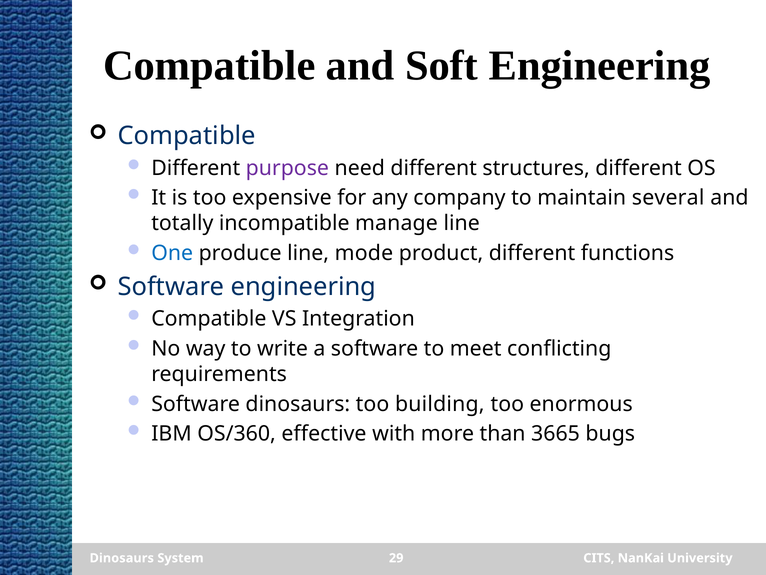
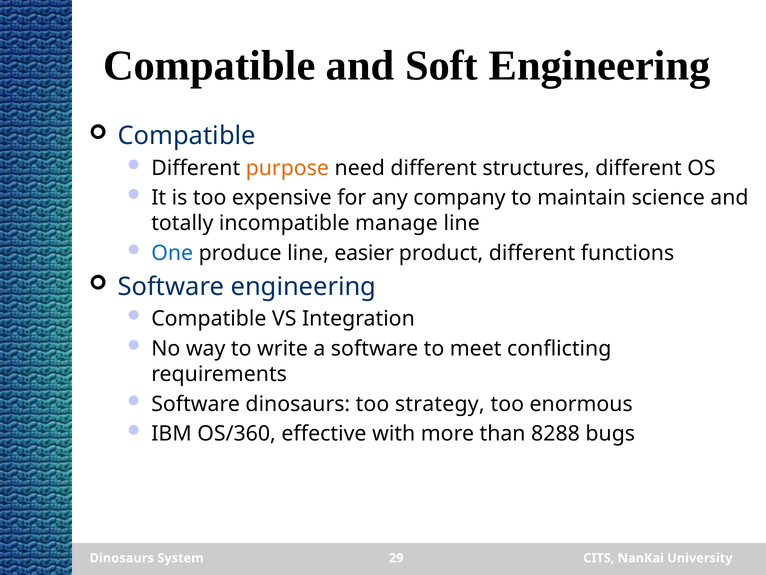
purpose colour: purple -> orange (287, 168)
several: several -> science (668, 198)
mode: mode -> easier (364, 253)
building: building -> strategy (440, 404)
3665: 3665 -> 8288 (556, 433)
